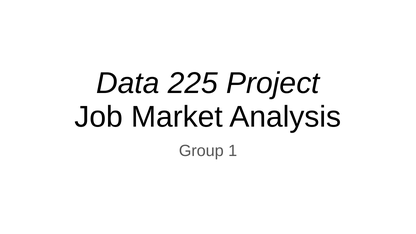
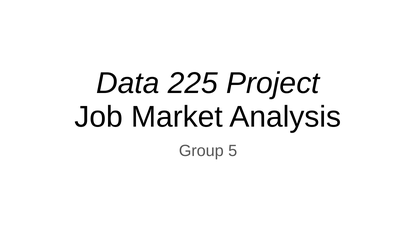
1: 1 -> 5 (233, 151)
